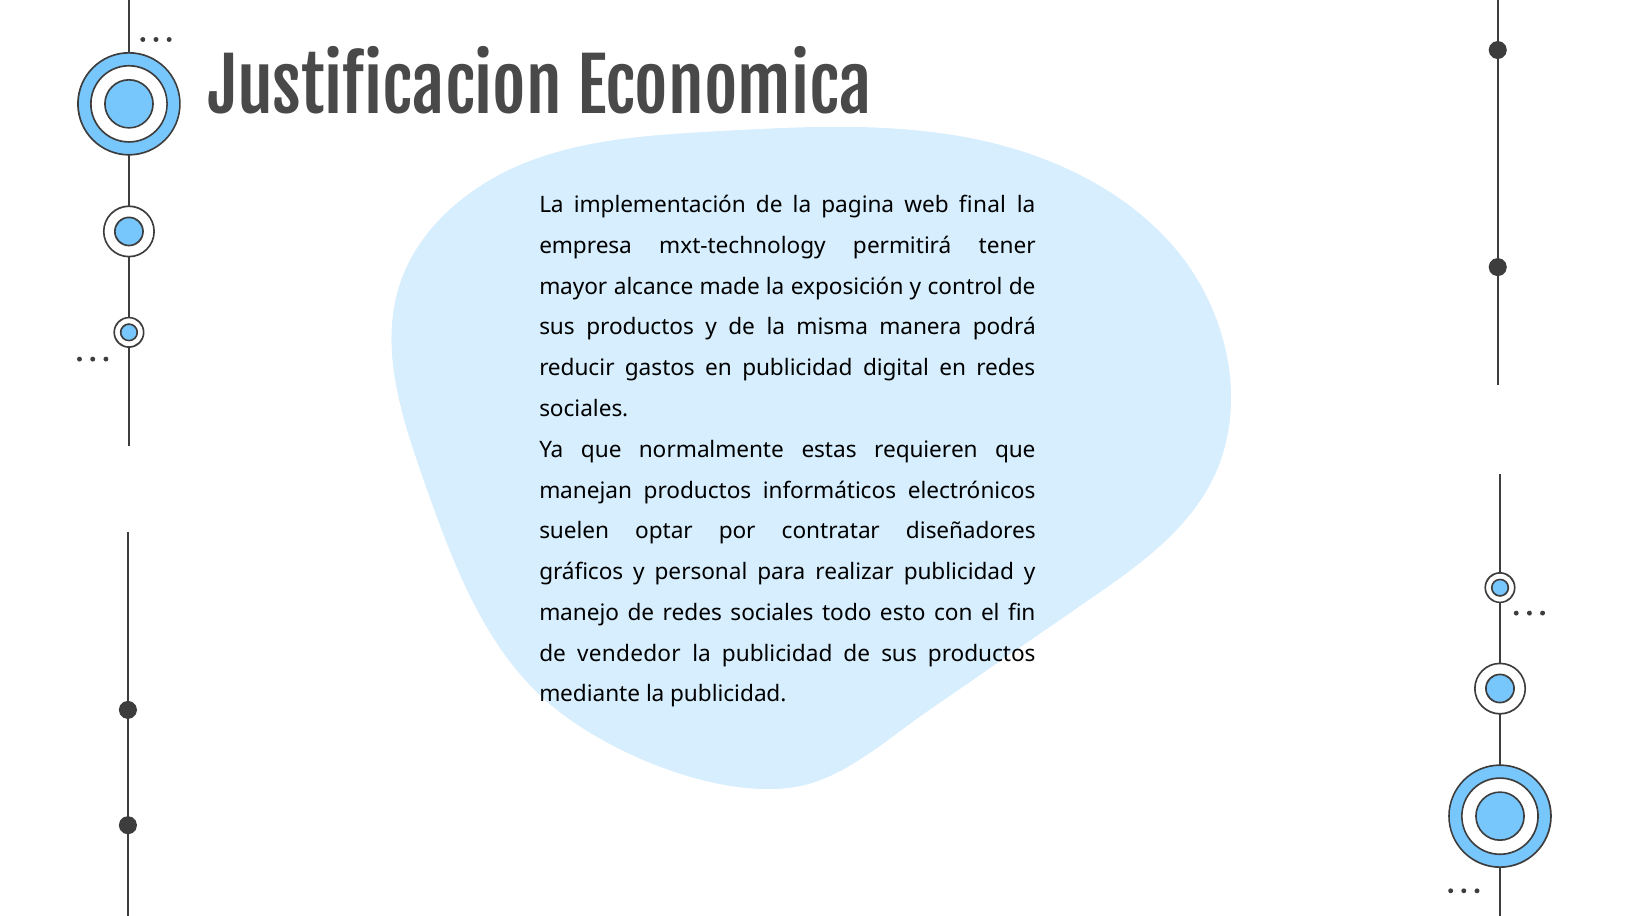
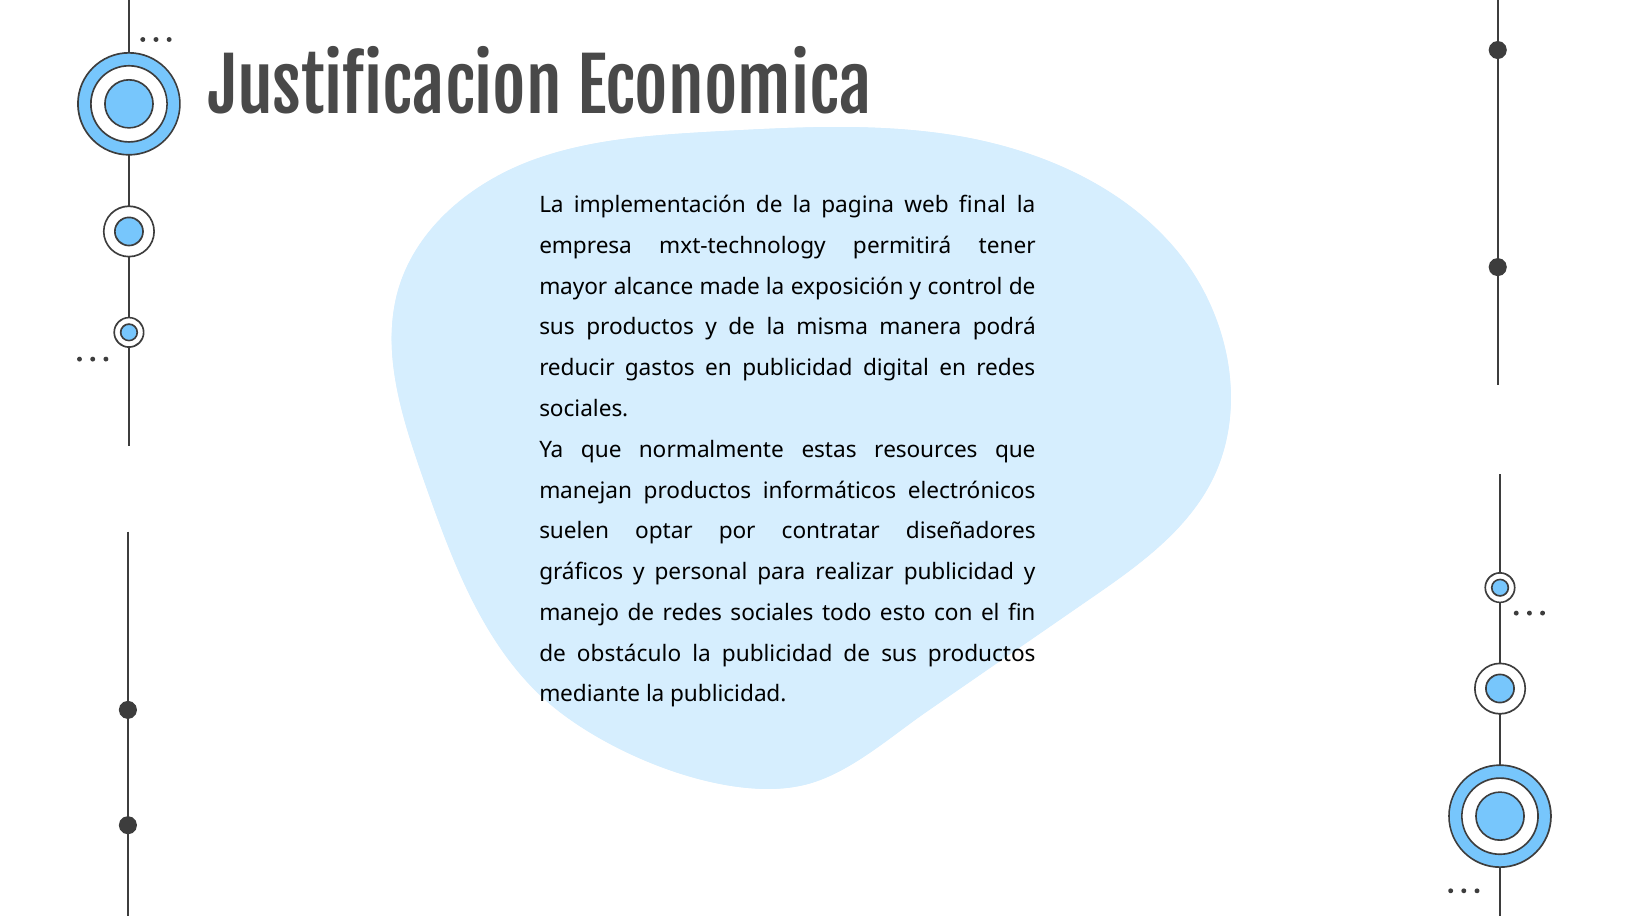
requieren: requieren -> resources (926, 450)
vendedor: vendedor -> obstáculo (629, 654)
